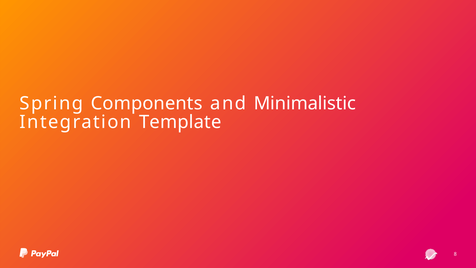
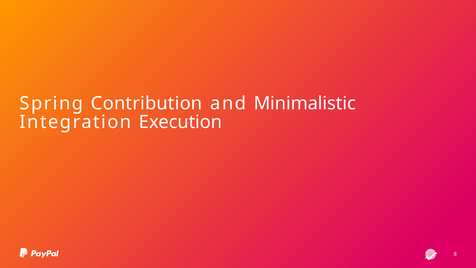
Components: Components -> Contribution (147, 103)
Template: Template -> Execution (181, 122)
